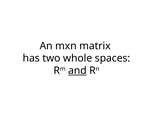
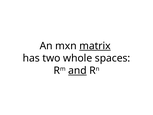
matrix underline: none -> present (95, 46)
